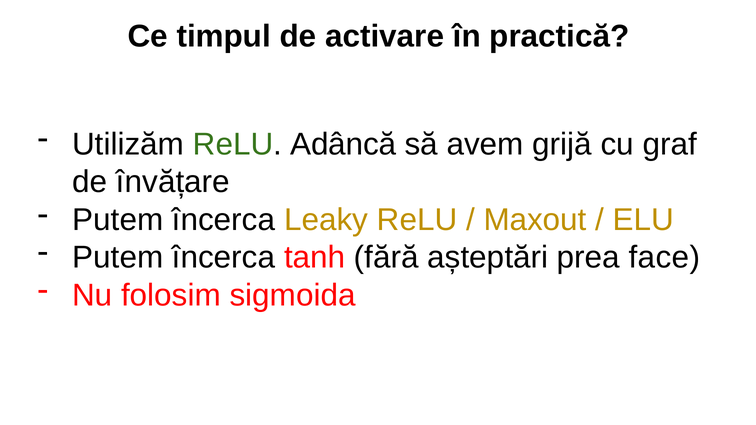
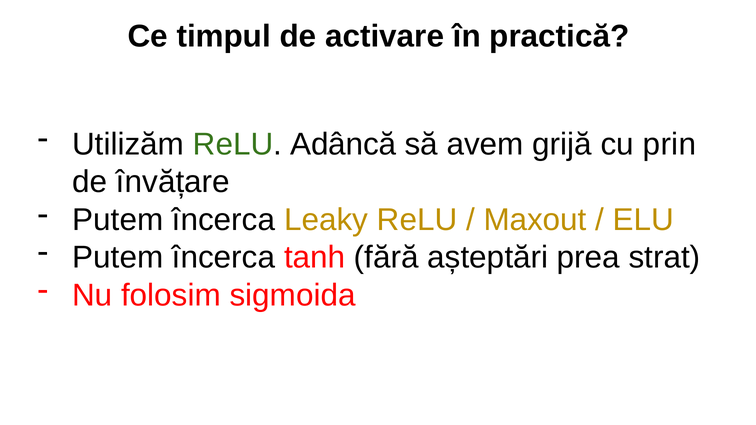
graf: graf -> prin (669, 144)
face: face -> strat (665, 258)
